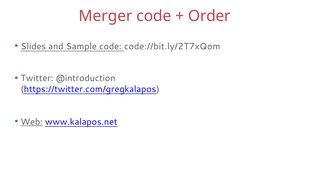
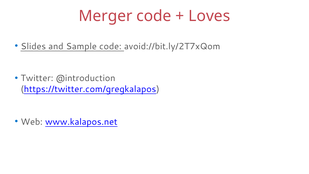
Order: Order -> Loves (209, 16)
code://bit.ly/2T7xQom: code://bit.ly/2T7xQom -> avoid://bit.ly/2T7xQom (172, 46)
Web underline: present -> none (32, 122)
